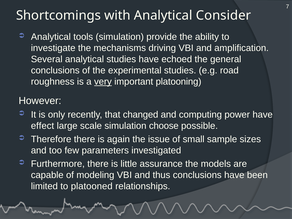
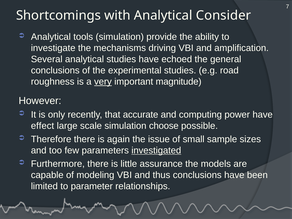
platooning: platooning -> magnitude (179, 82)
changed: changed -> accurate (141, 115)
investigated underline: none -> present (156, 150)
platooned: platooned -> parameter (92, 186)
